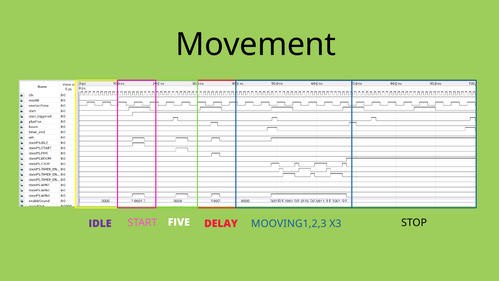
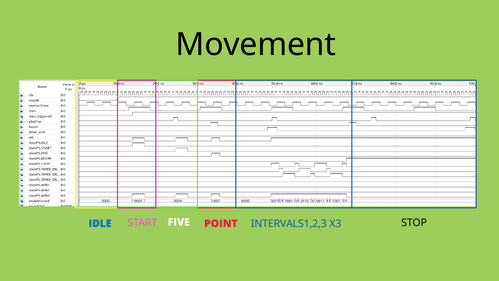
MOOVING1,2,3: MOOVING1,2,3 -> INTERVALS1,2,3 (289, 223)
IDLE colour: purple -> blue (100, 224)
DELAY: DELAY -> POINT (221, 224)
